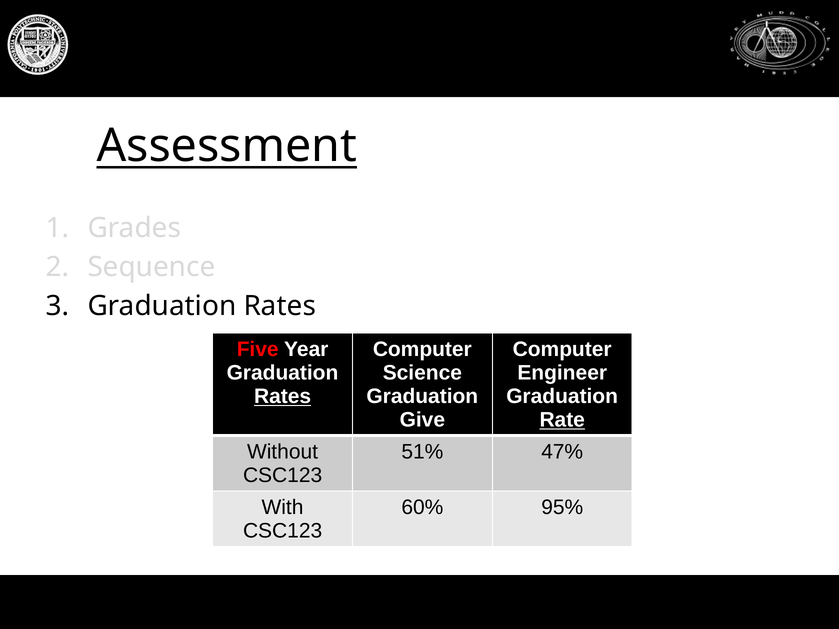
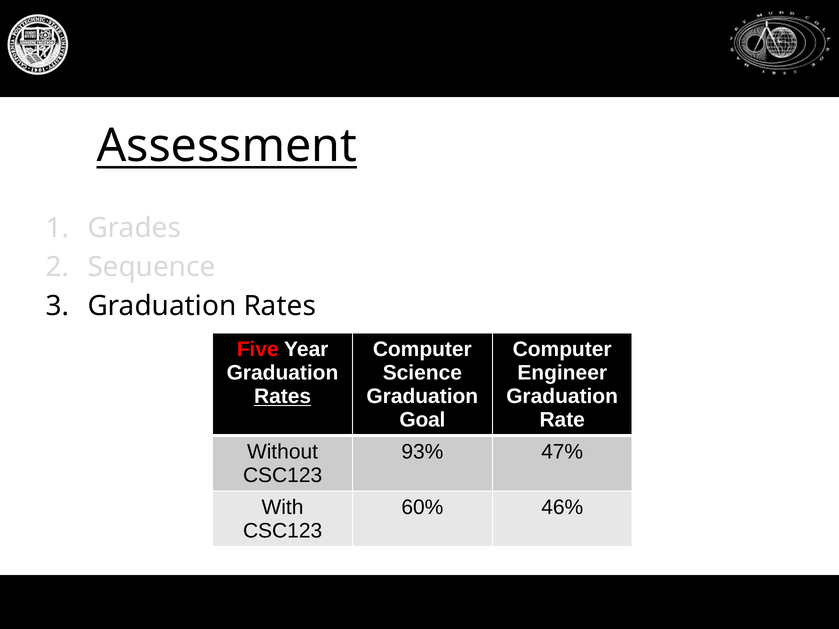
Give: Give -> Goal (422, 420)
Rate underline: present -> none (562, 420)
51%: 51% -> 93% (422, 452)
95%: 95% -> 46% (562, 507)
